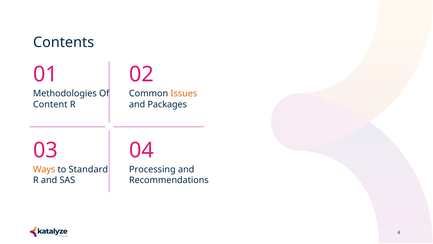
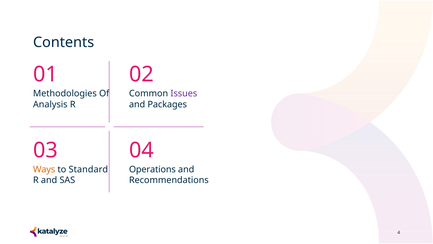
Issues colour: orange -> purple (184, 93)
Content: Content -> Analysis (50, 104)
Processing: Processing -> Operations (152, 169)
